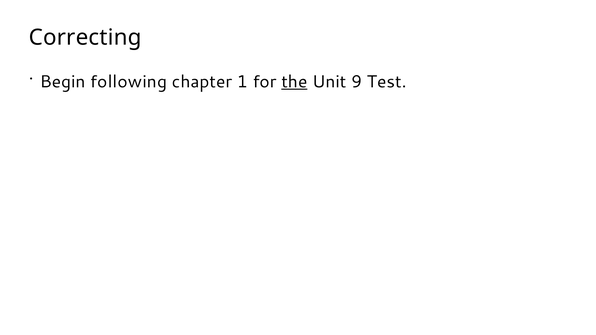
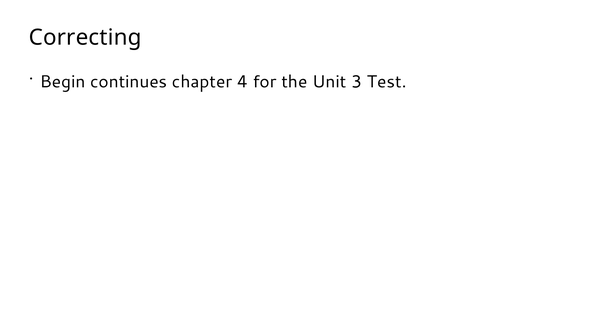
following: following -> continues (129, 82)
1: 1 -> 4 (242, 82)
the underline: present -> none (294, 82)
9: 9 -> 3 (357, 82)
